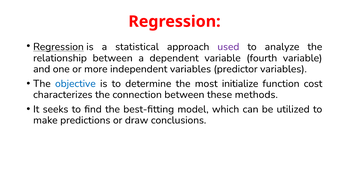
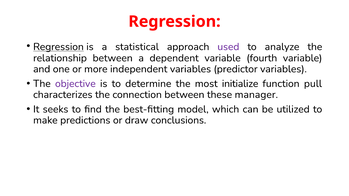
objective colour: blue -> purple (75, 84)
cost: cost -> pull (313, 84)
methods: methods -> manager (256, 95)
